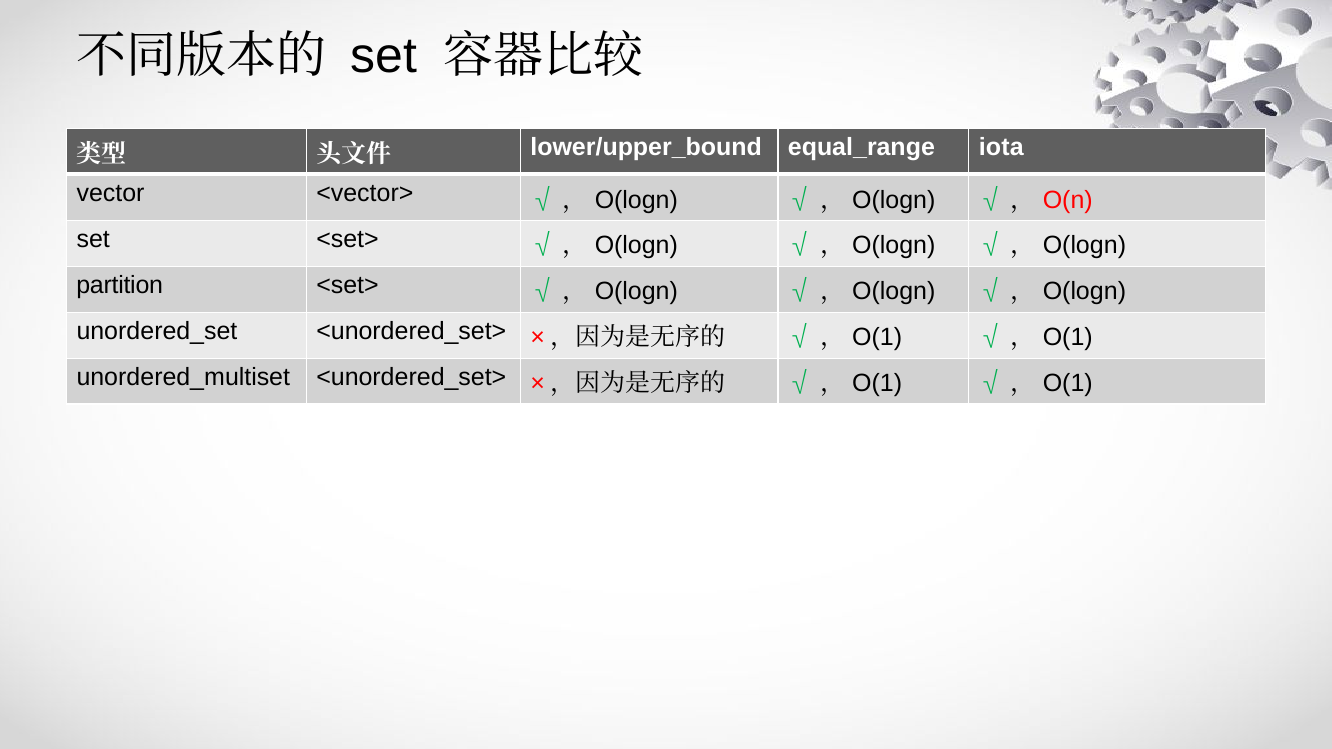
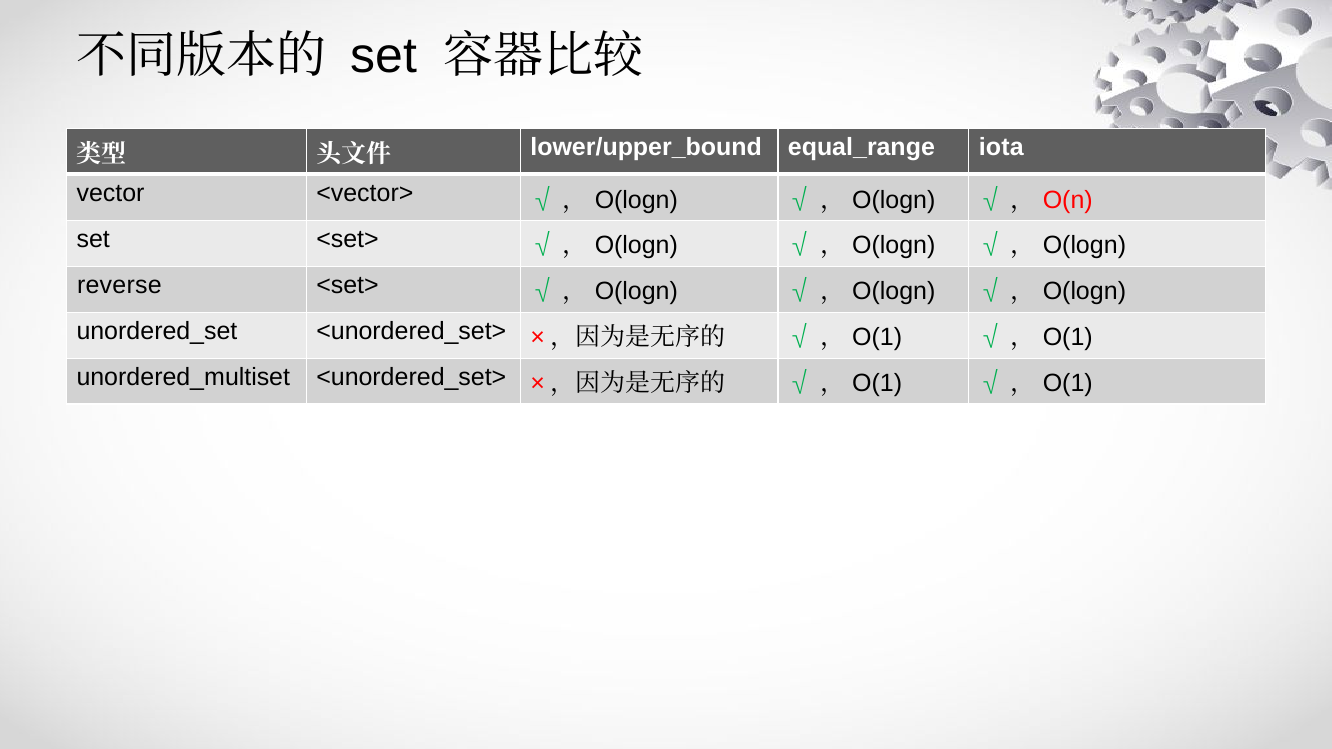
partition: partition -> reverse (119, 286)
